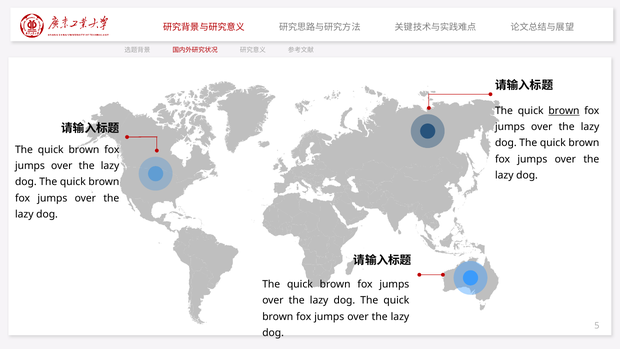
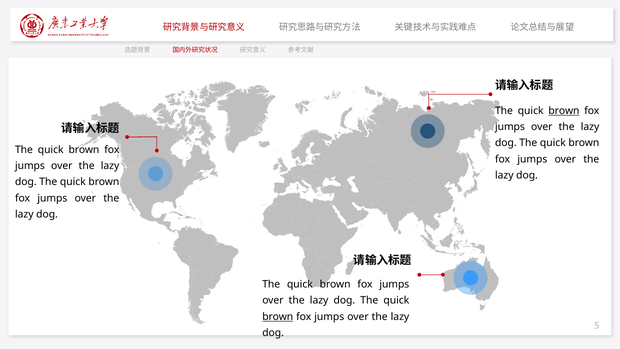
brown underline: none -> present (278, 316)
